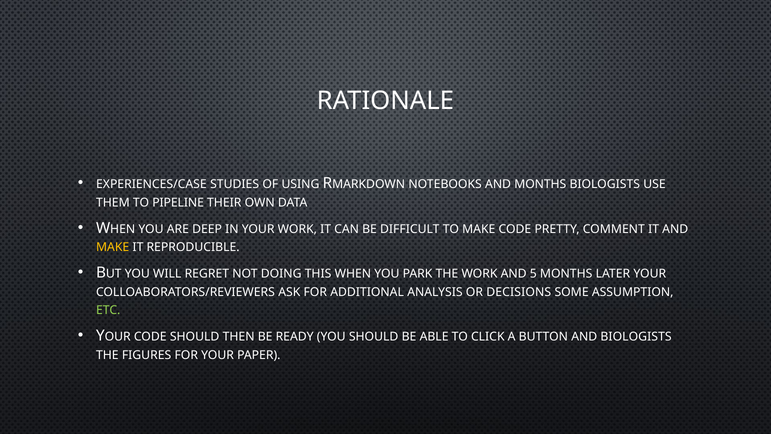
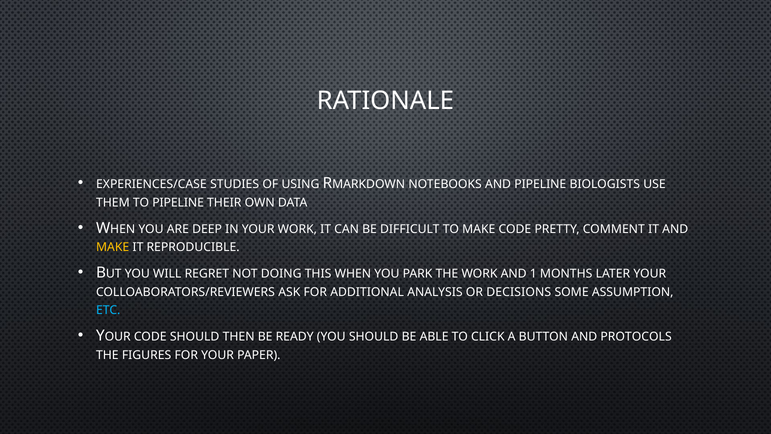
AND MONTHS: MONTHS -> PIPELINE (540, 184)
5: 5 -> 1 (533, 274)
ETC colour: light green -> light blue (108, 310)
AND BIOLOGISTS: BIOLOGISTS -> PROTOCOLS (636, 336)
